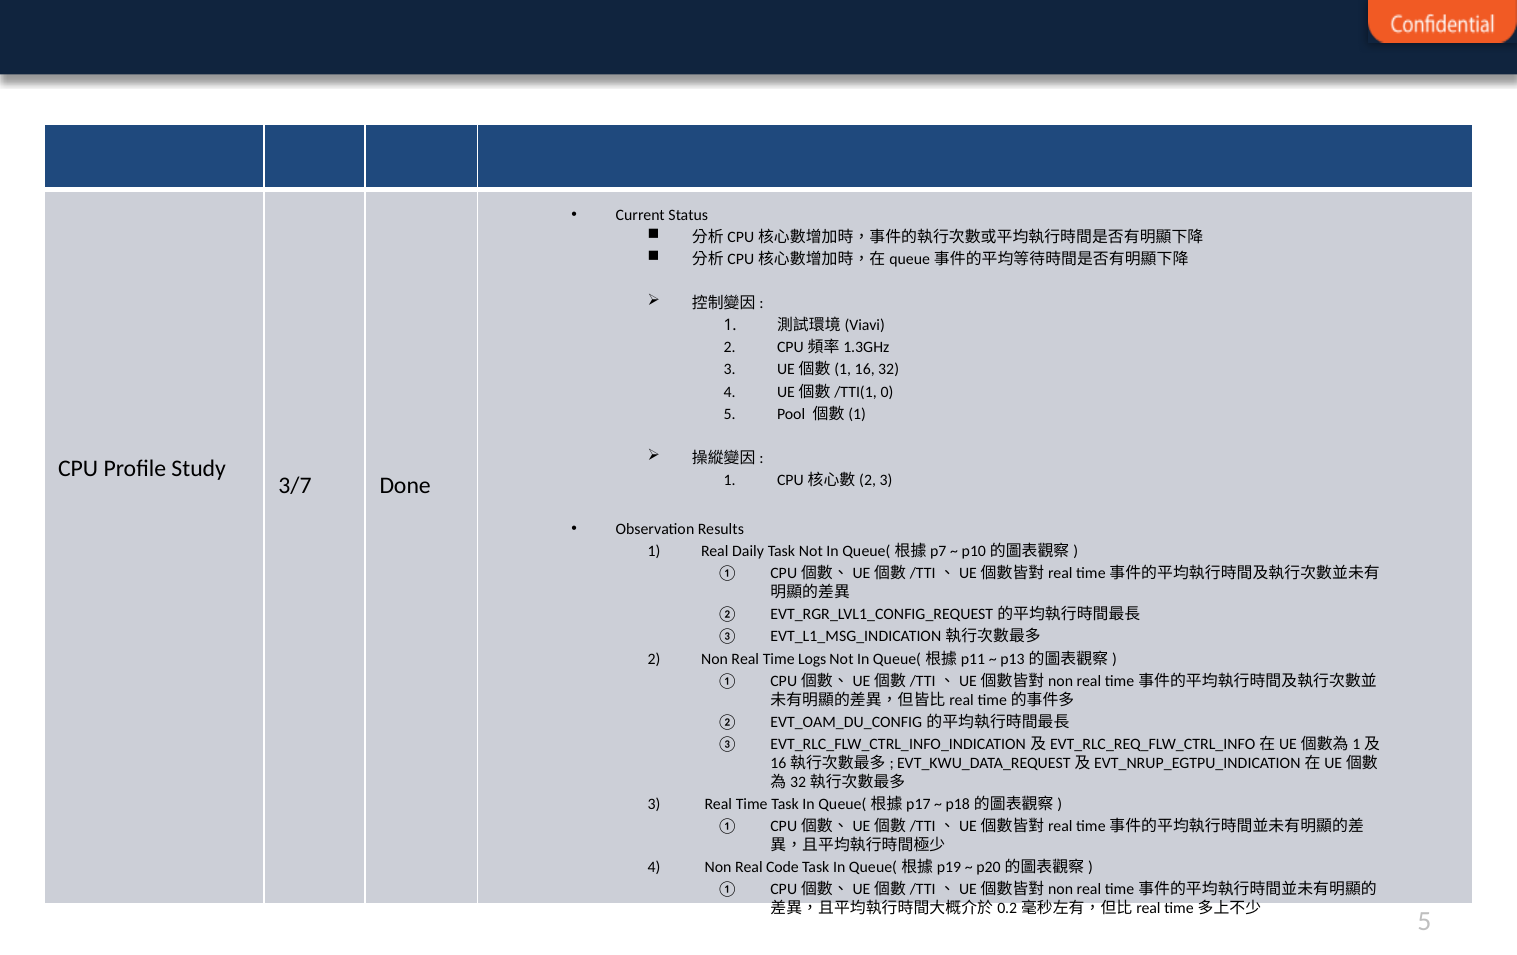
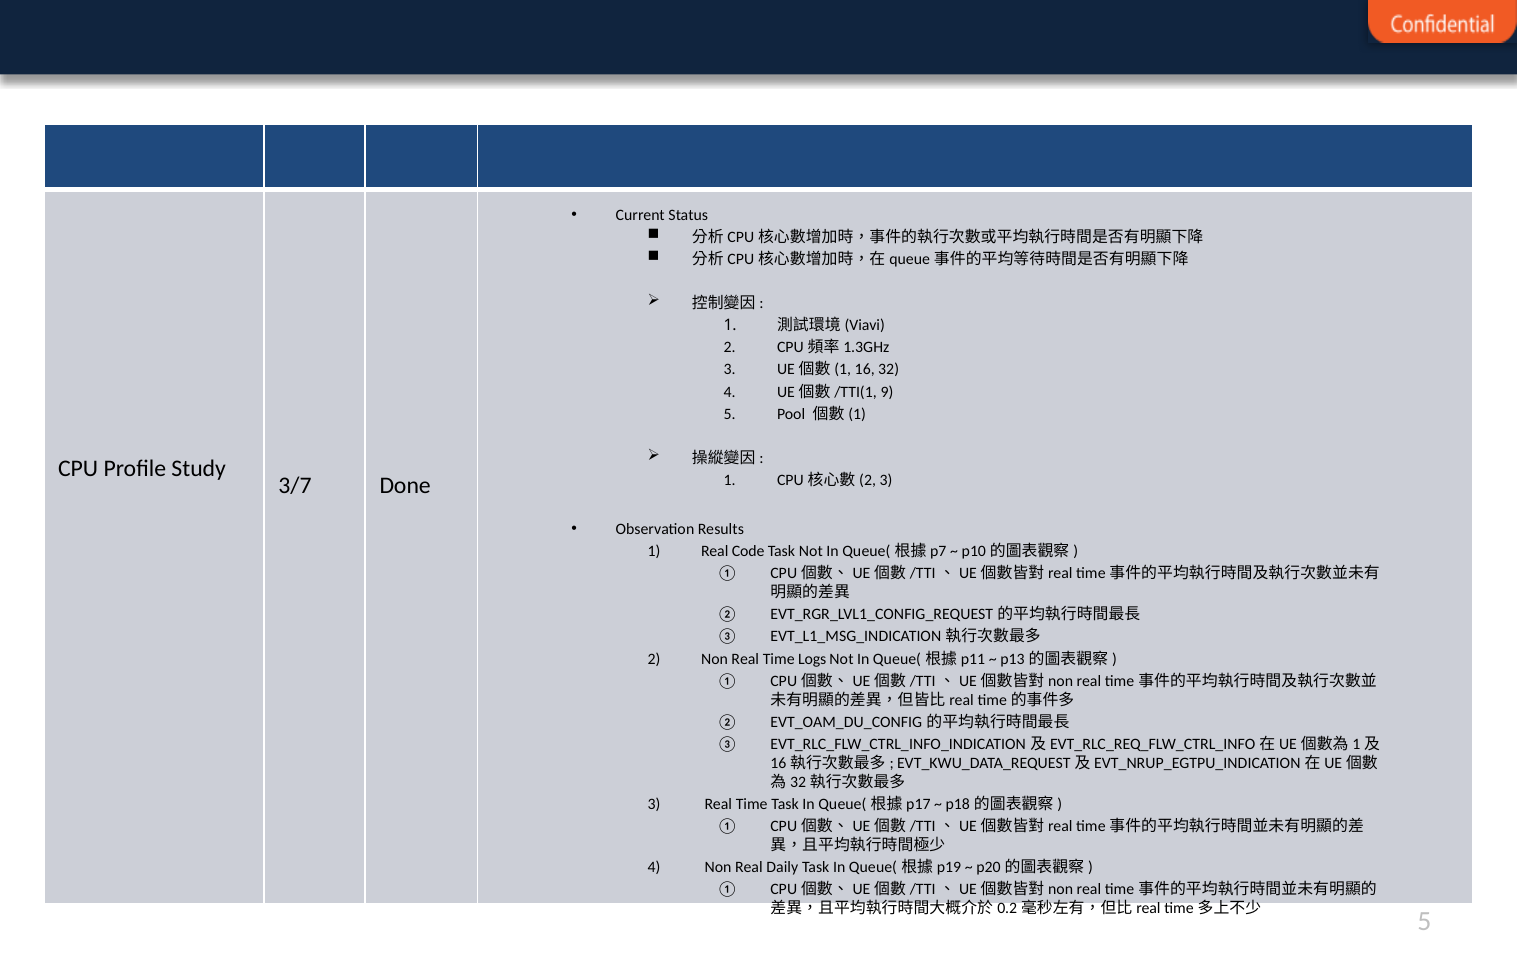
0: 0 -> 9 (887, 392)
Daily: Daily -> Code (748, 551)
Code: Code -> Daily (782, 868)
